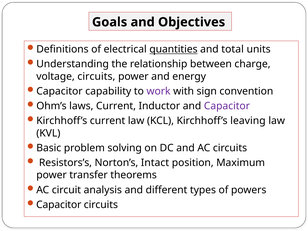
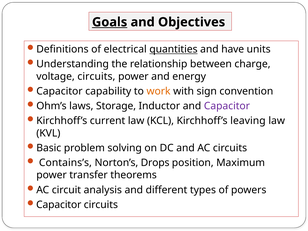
Goals underline: none -> present (110, 22)
total: total -> have (233, 49)
work colour: purple -> orange (159, 91)
laws Current: Current -> Storage (116, 106)
Resistors’s: Resistors’s -> Contains’s (65, 163)
Intact: Intact -> Drops (155, 163)
